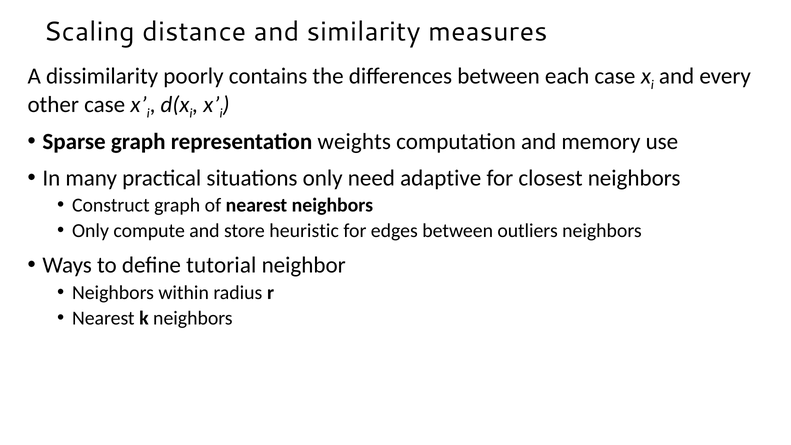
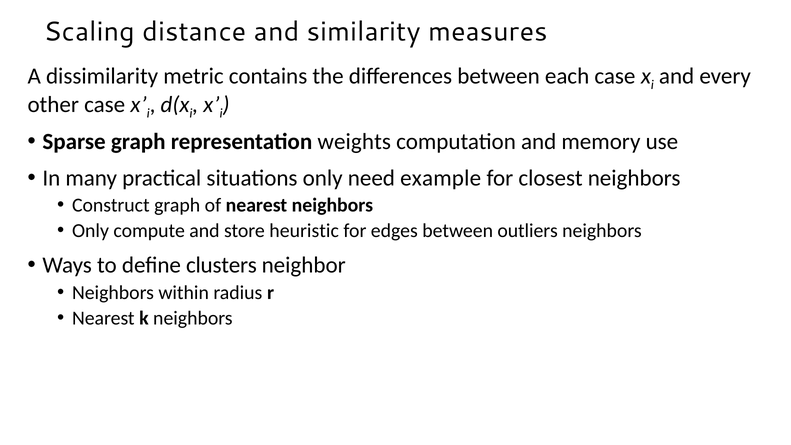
poorly: poorly -> metric (194, 76)
adaptive: adaptive -> example (441, 178)
tutorial: tutorial -> clusters (221, 265)
